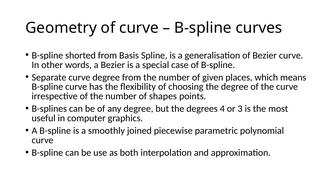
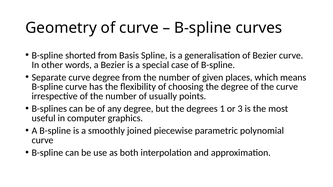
shapes: shapes -> usually (163, 96)
4: 4 -> 1 (222, 109)
